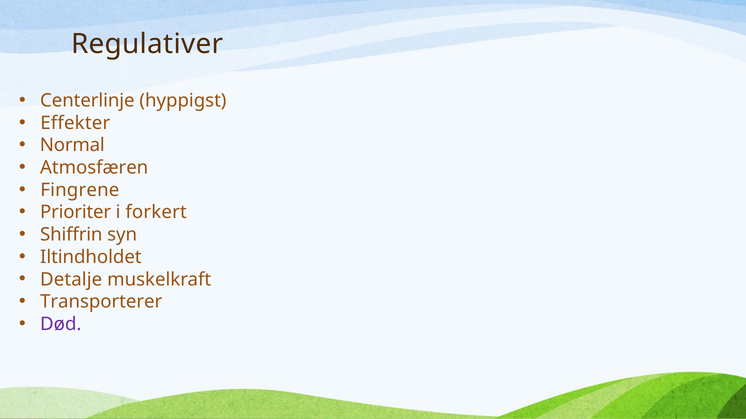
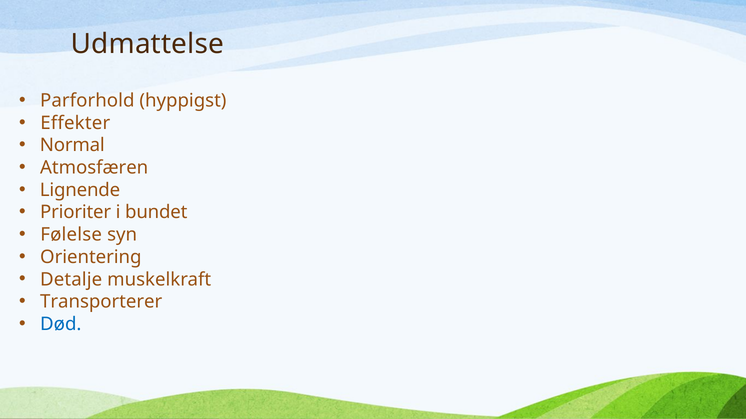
Regulativer: Regulativer -> Udmattelse (147, 44)
Centerlinje: Centerlinje -> Parforhold (87, 101)
Fingrene: Fingrene -> Lignende (80, 190)
forkert: forkert -> bundet (156, 213)
Shiffrin: Shiffrin -> Følelse (71, 235)
Iltindholdet: Iltindholdet -> Orientering (91, 257)
Død colour: purple -> blue (61, 325)
